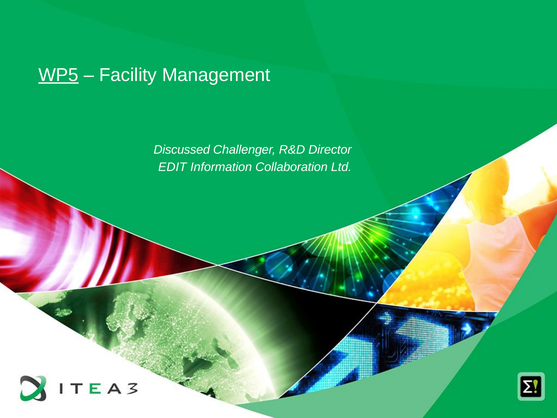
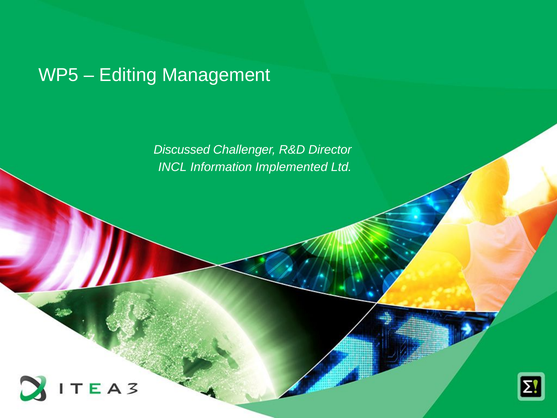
WP5 underline: present -> none (59, 75)
Facility: Facility -> Editing (128, 75)
EDIT: EDIT -> INCL (172, 167)
Collaboration: Collaboration -> Implemented (291, 167)
